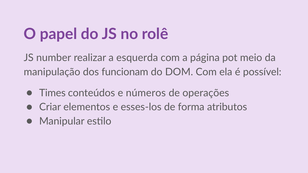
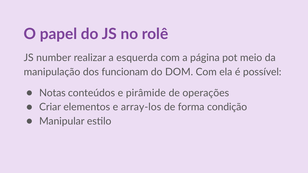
Times: Times -> Notas (52, 93)
números: números -> pirâmide (146, 93)
esses-los: esses-los -> array-los (141, 107)
atributos: atributos -> condição (227, 107)
